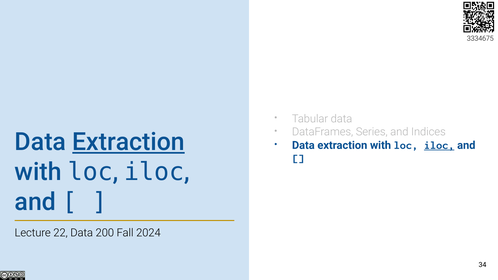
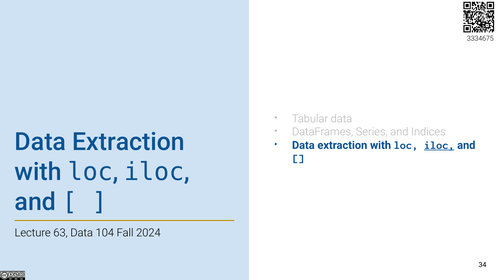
Extraction underline: present -> none (129, 142)
22: 22 -> 63 (61, 233)
200: 200 -> 104 (105, 233)
